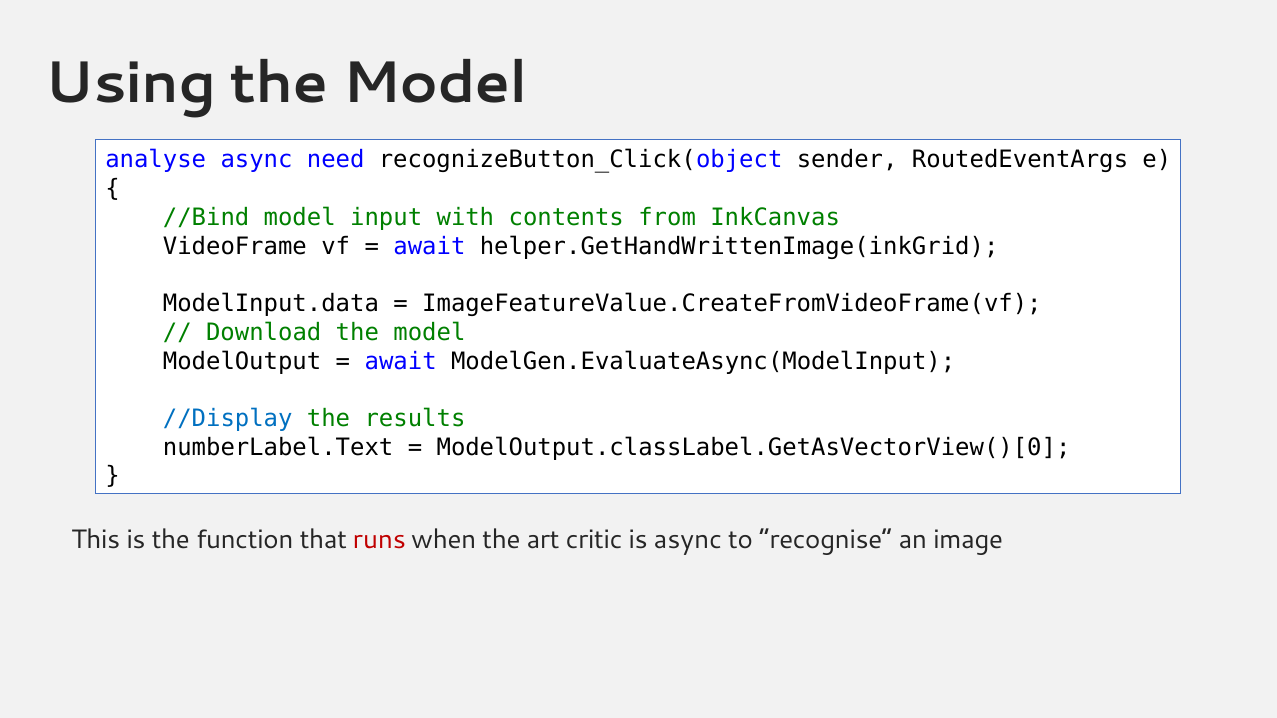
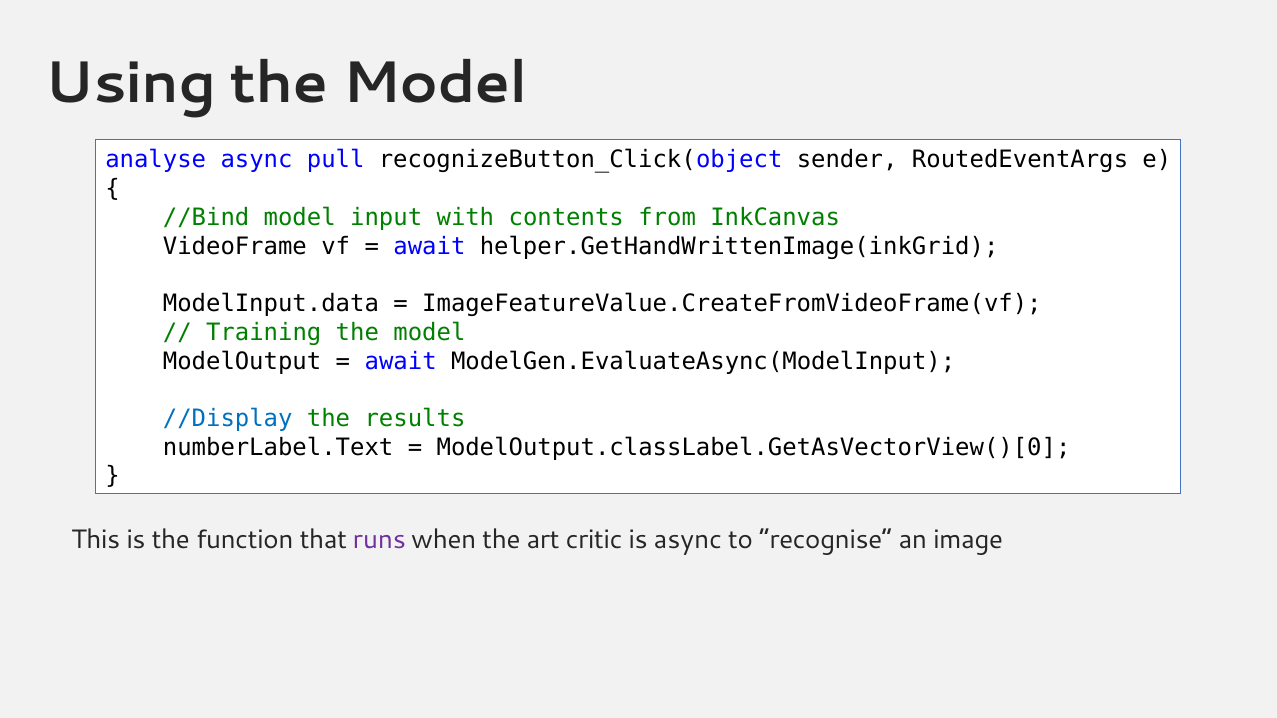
need: need -> pull (336, 160)
Download: Download -> Training (264, 333)
runs colour: red -> purple (379, 540)
